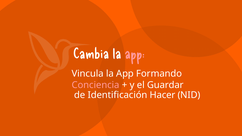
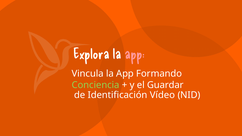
Cambia: Cambia -> Explora (91, 54)
Conciencia colour: pink -> light green (96, 85)
Hacer: Hacer -> Vídeo (162, 95)
